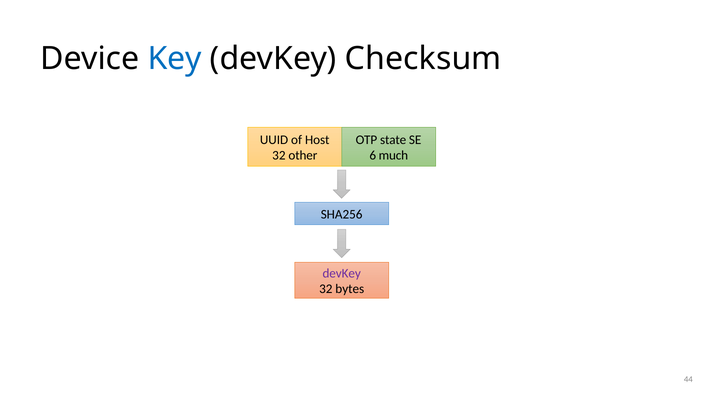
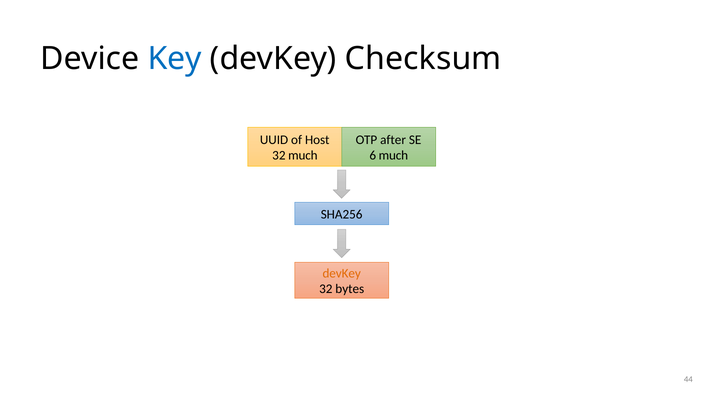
state: state -> after (393, 140)
32 other: other -> much (303, 156)
devKey colour: purple -> orange (342, 274)
